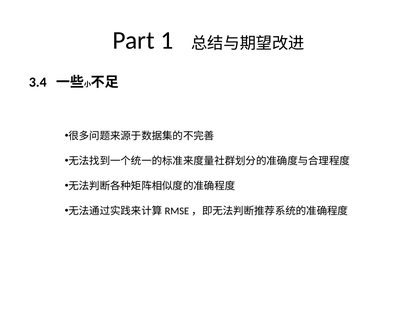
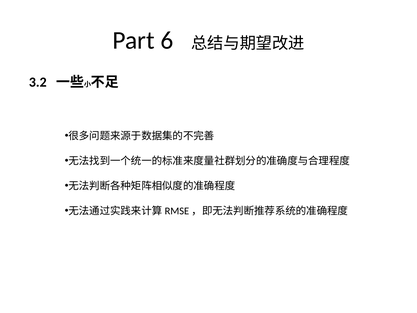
1: 1 -> 6 (167, 40)
3.4: 3.4 -> 3.2 (38, 82)
